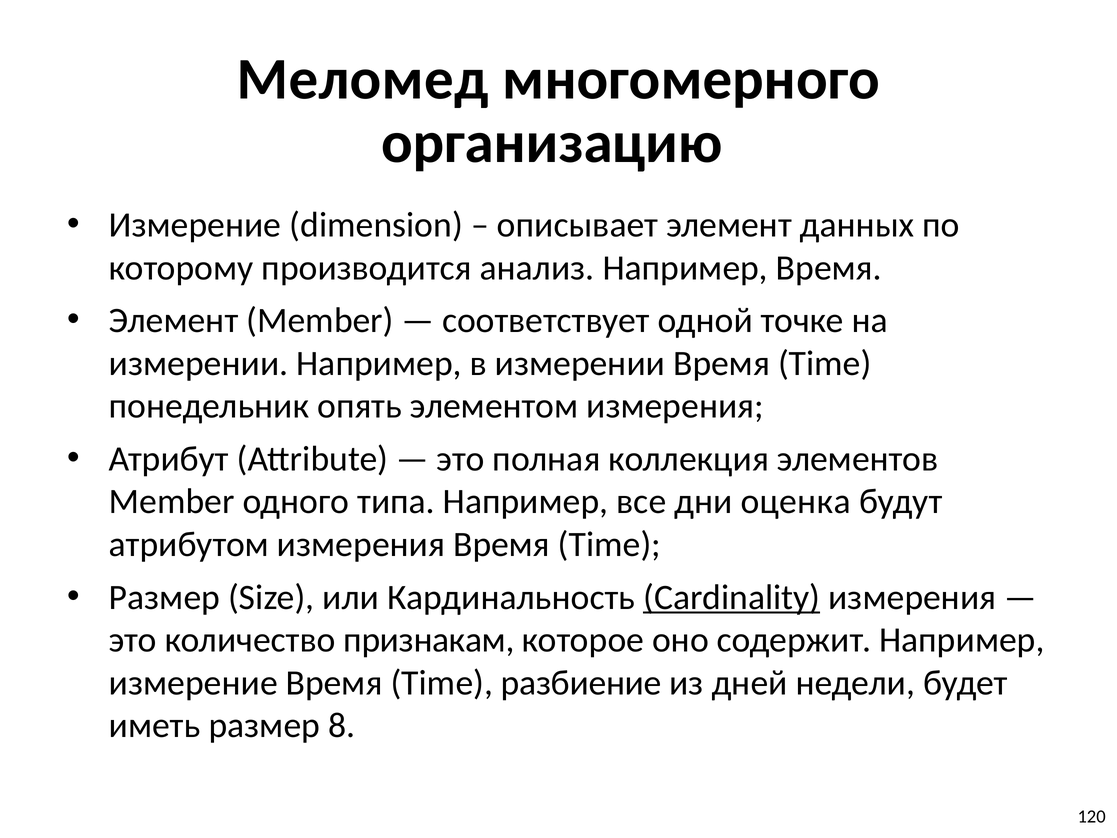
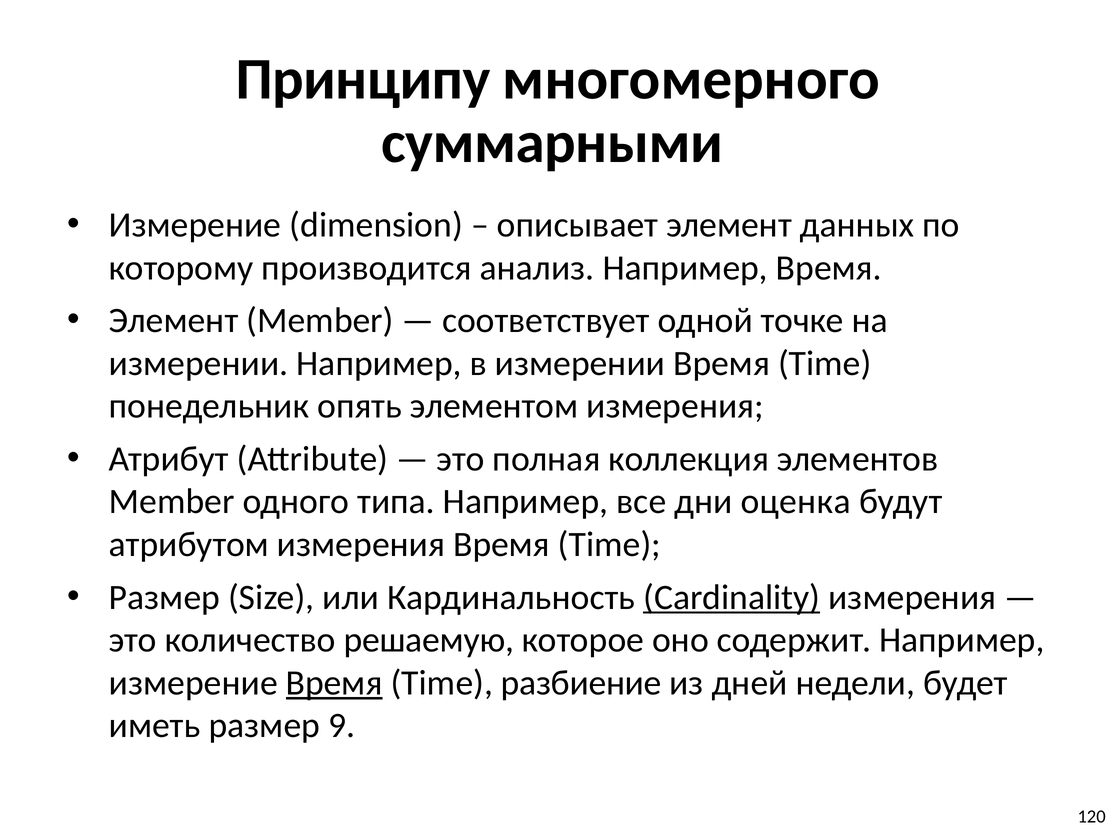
Меломед: Меломед -> Принципу (363, 79)
организацию: организацию -> суммарными (552, 143)
признакам: признакам -> решаемую (429, 640)
Время underline: none -> present (334, 683)
8: 8 -> 9 (342, 725)
